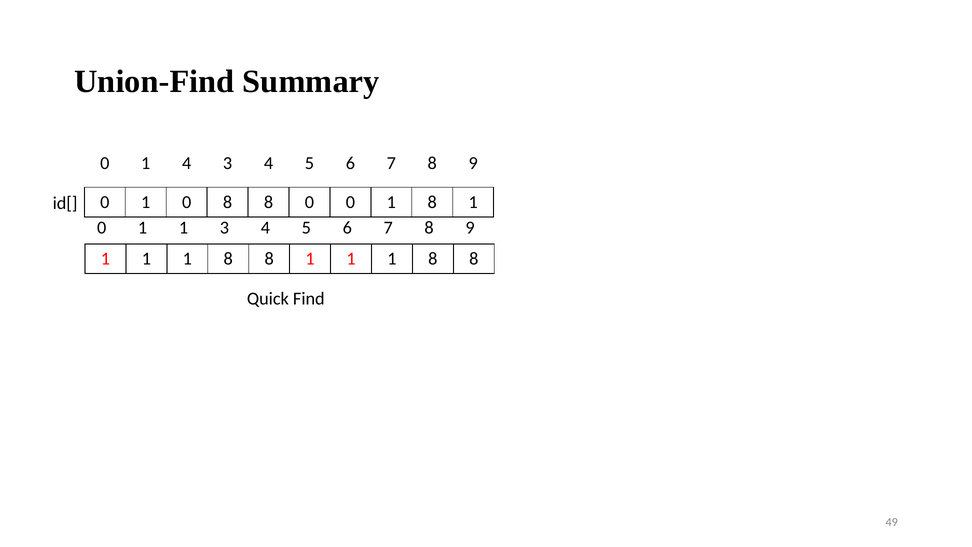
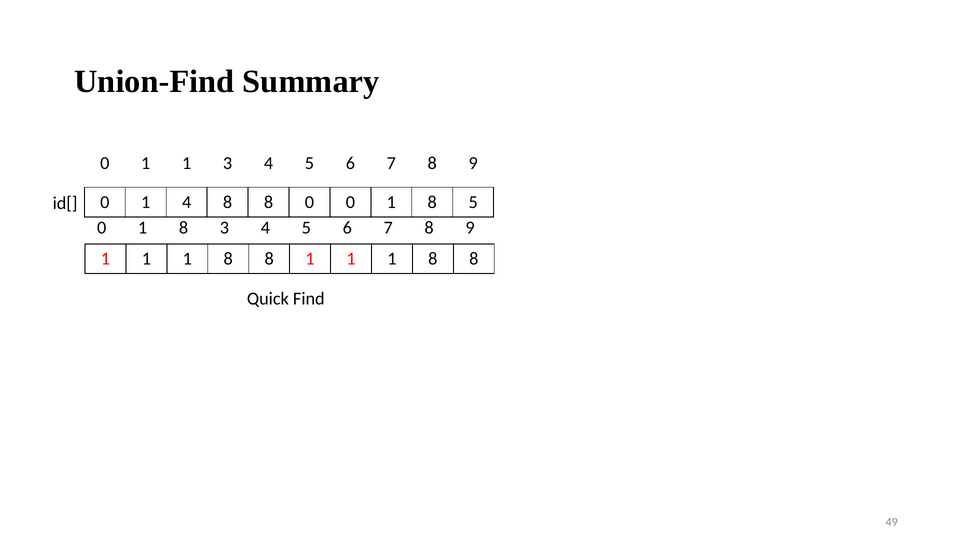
0 1 4: 4 -> 1 (187, 163)
1 0: 0 -> 4 (187, 202)
1 8 1: 1 -> 5 (473, 202)
1: 1 -> 8 (184, 228)
